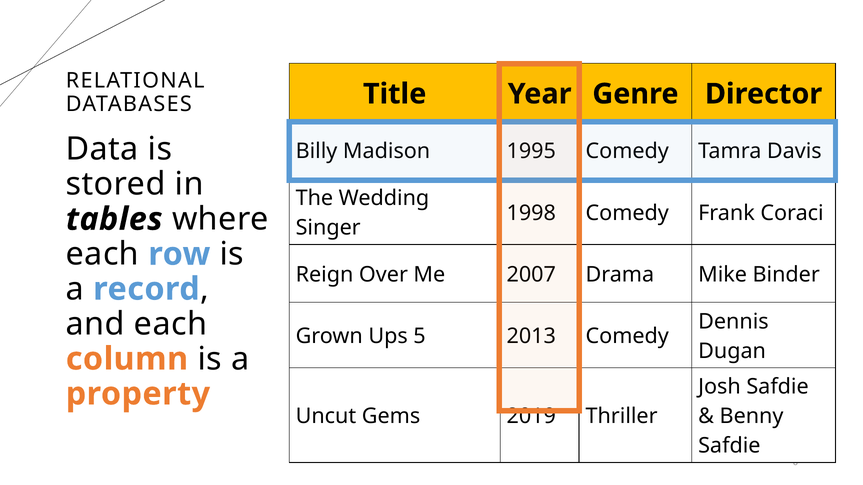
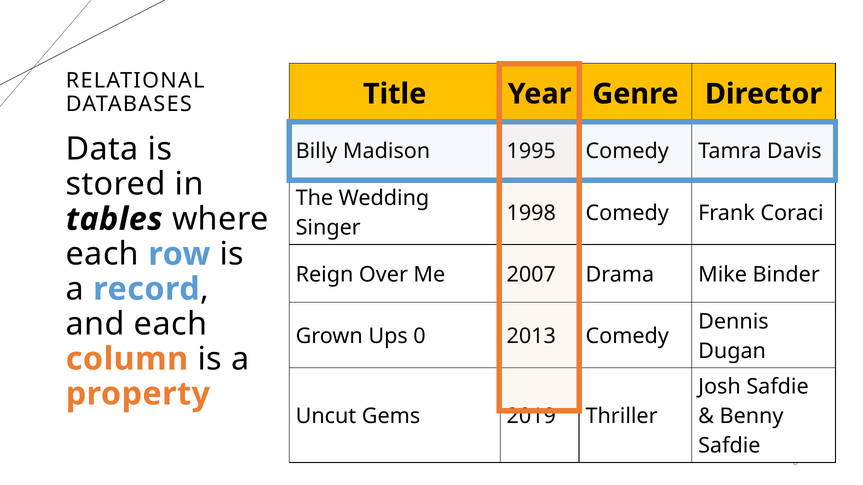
5: 5 -> 0 (420, 336)
